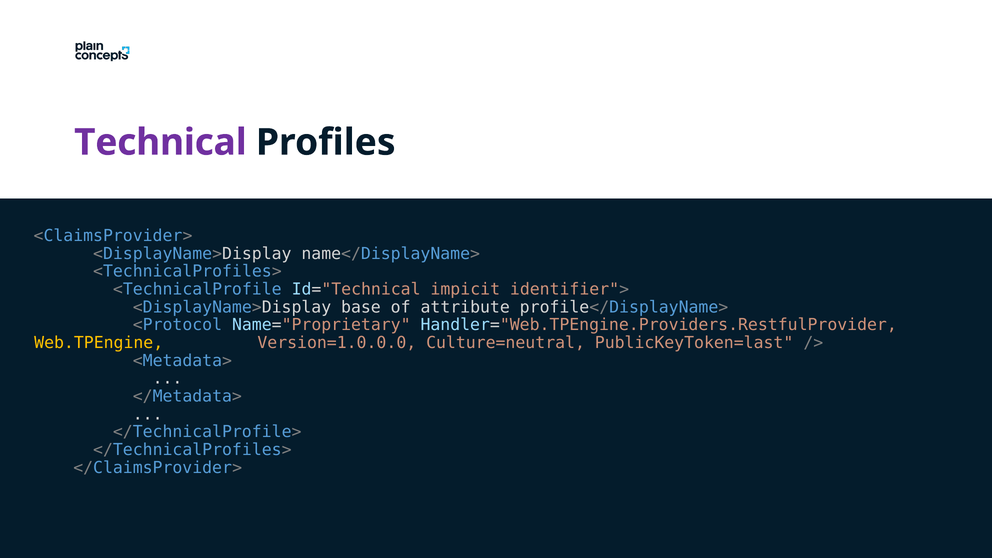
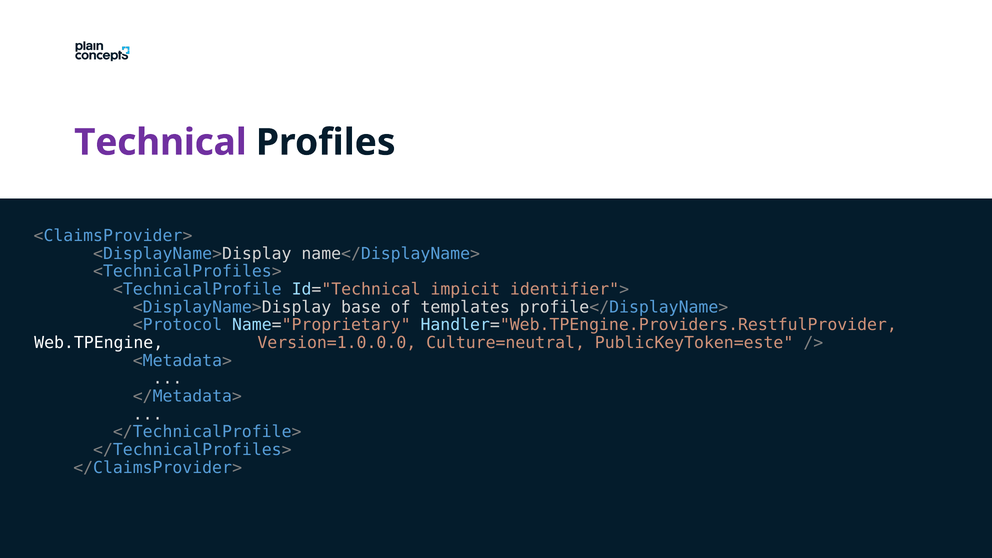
attribute: attribute -> templates (465, 307)
Web.TPEngine colour: yellow -> white (99, 343)
PublicKeyToken=last: PublicKeyToken=last -> PublicKeyToken=este (694, 343)
